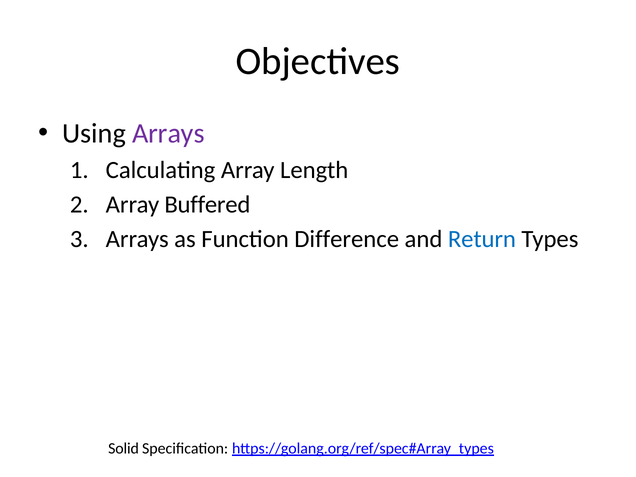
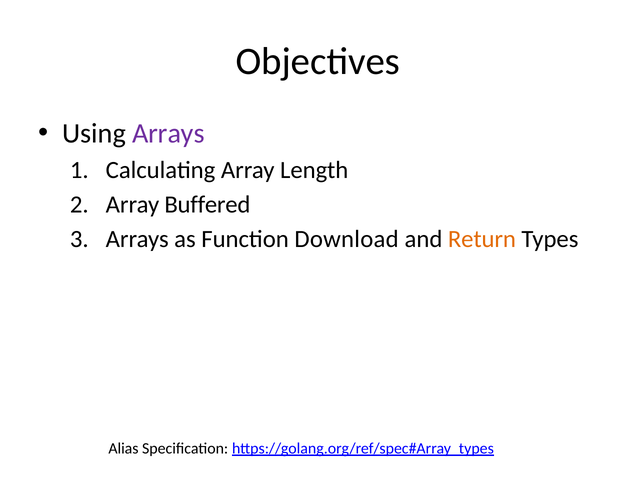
Difference: Difference -> Download (347, 239)
Return colour: blue -> orange (482, 239)
Solid: Solid -> Alias (123, 448)
